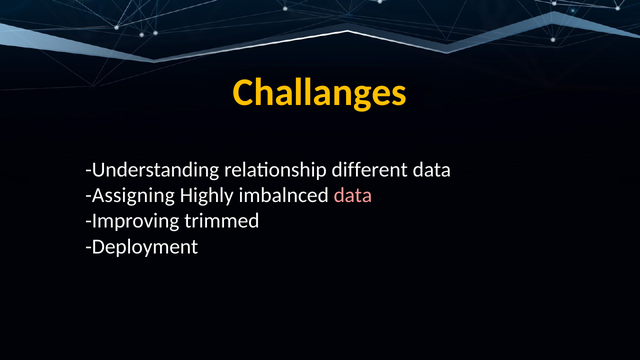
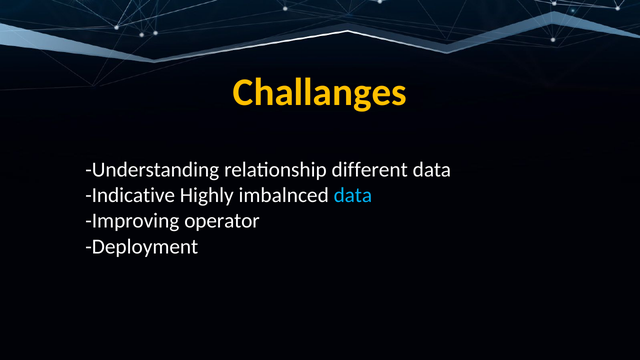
Assigning: Assigning -> Indicative (130, 195)
data colour: pink -> light blue (353, 195)
trimmed: trimmed -> operator (222, 221)
